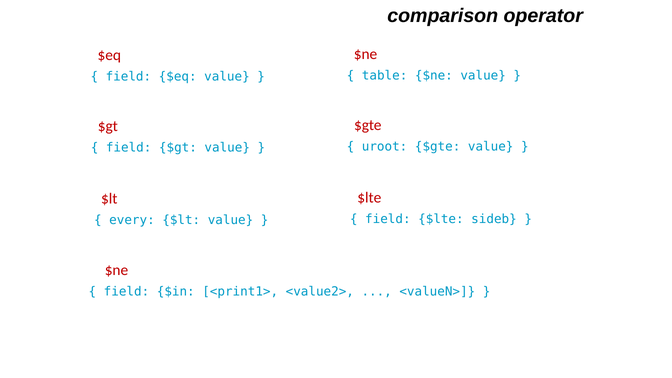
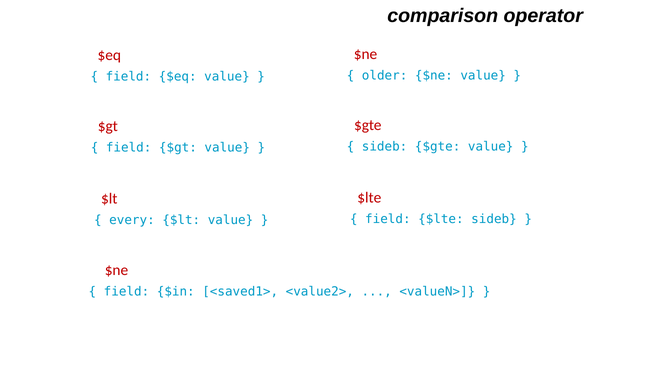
table: table -> older (385, 76)
uroot: uroot -> sideb (385, 147)
<print1>: <print1> -> <saved1> (240, 292)
